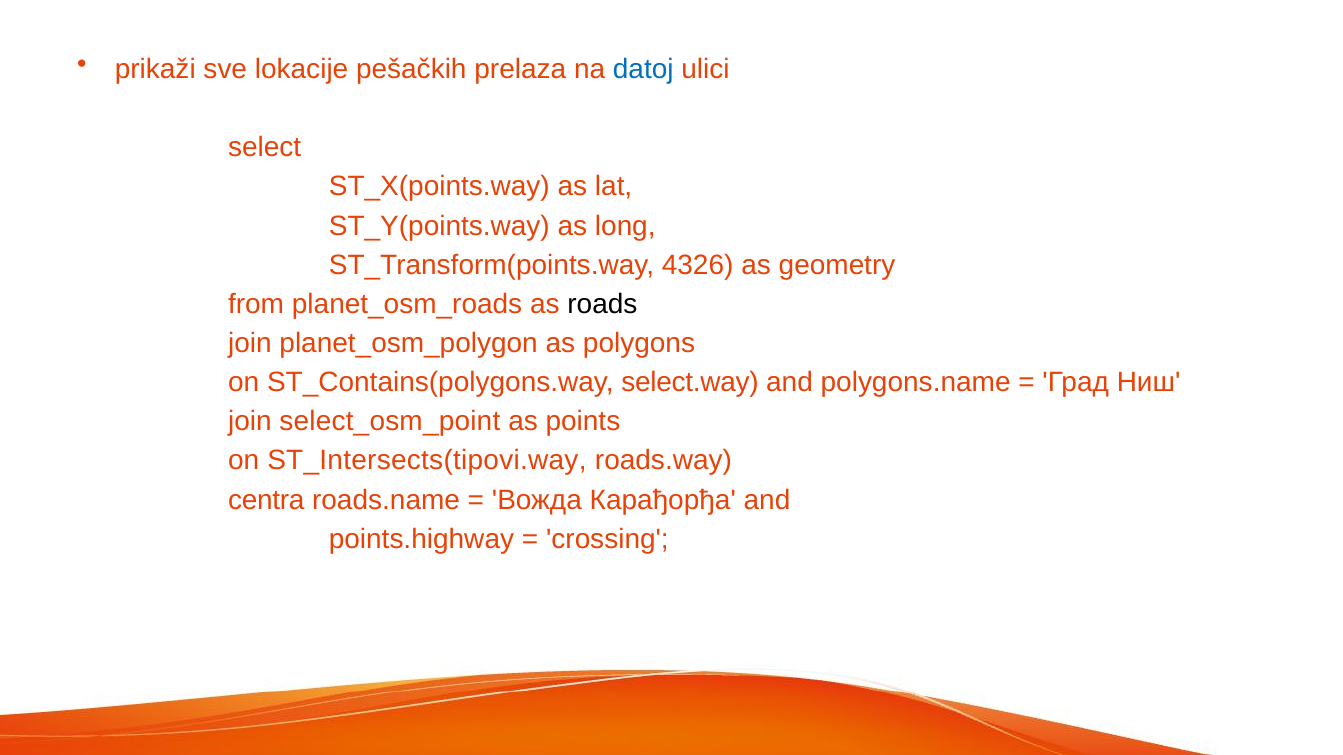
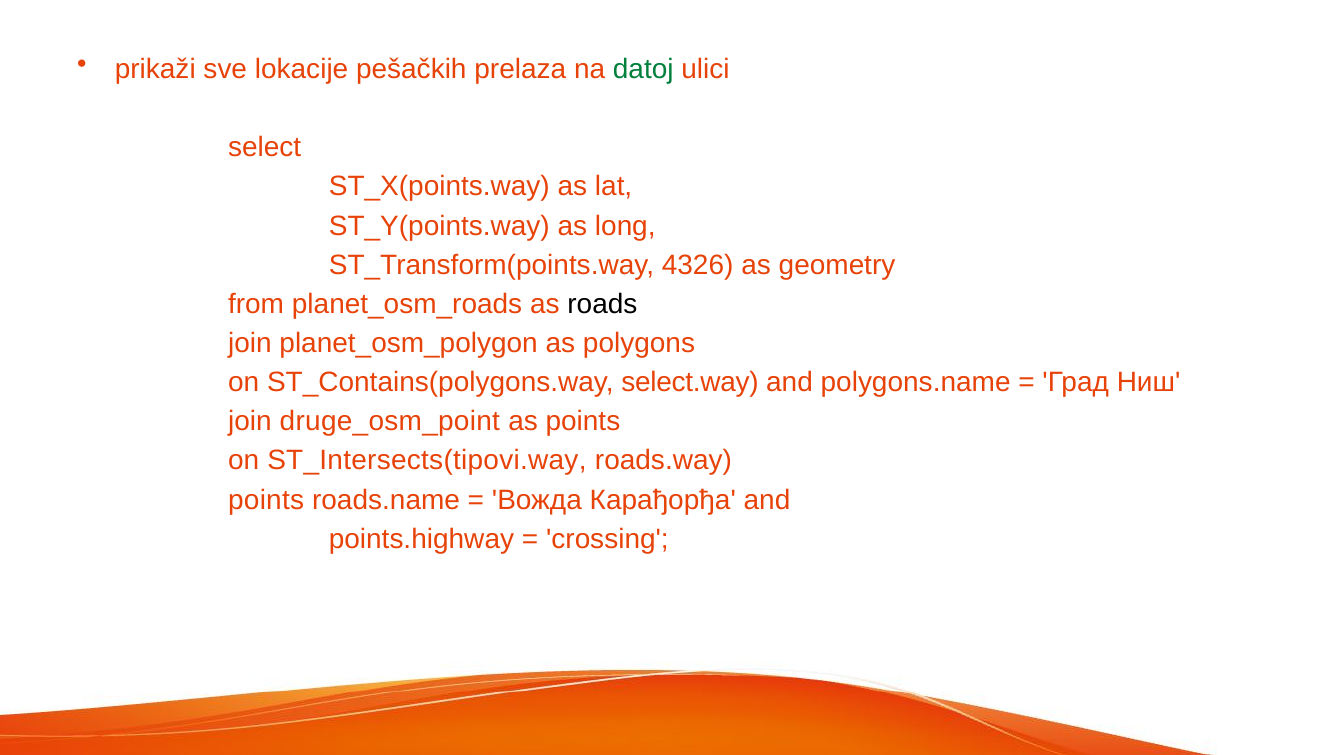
datoj colour: blue -> green (643, 69)
select_osm_point: select_osm_point -> druge_osm_point (390, 422)
centra: centra -> points (266, 500)
